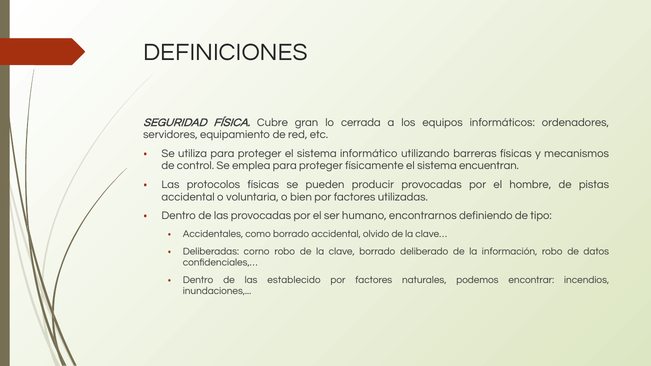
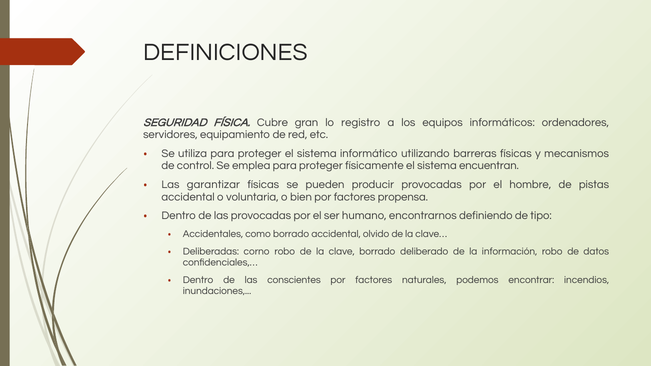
cerrada: cerrada -> registro (361, 122)
protocolos: protocolos -> garantizar (213, 185)
utilizadas: utilizadas -> propensa (403, 197)
establecido: establecido -> conscientes (294, 280)
